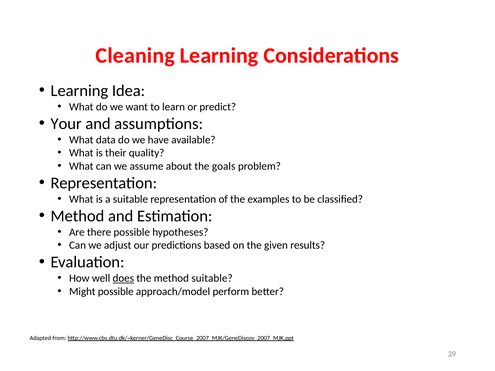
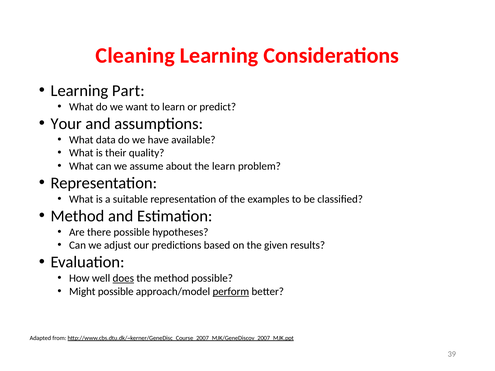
Idea: Idea -> Part (128, 91)
the goals: goals -> learn (224, 166)
method suitable: suitable -> possible (212, 278)
perform underline: none -> present (231, 292)
